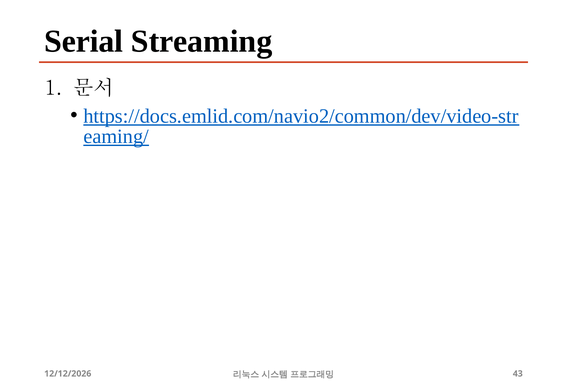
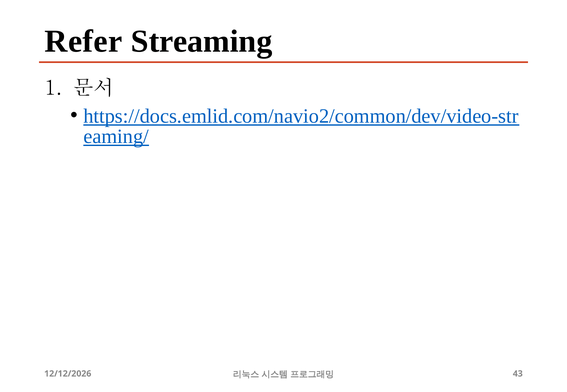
Serial: Serial -> Refer (83, 41)
